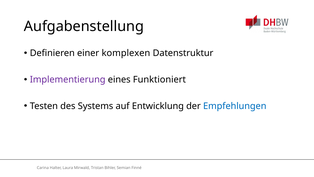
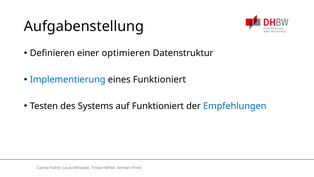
komplexen: komplexen -> optimieren (126, 53)
Implementierung colour: purple -> blue (68, 79)
auf Entwicklung: Entwicklung -> Funktioniert (158, 106)
